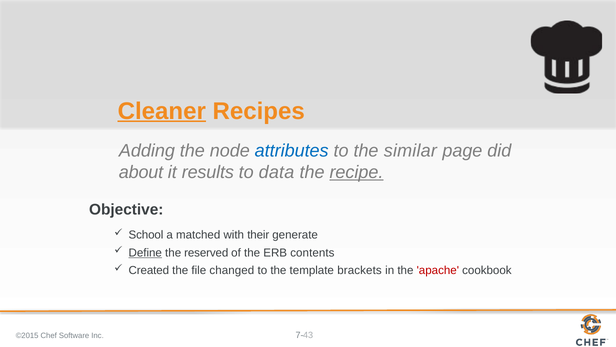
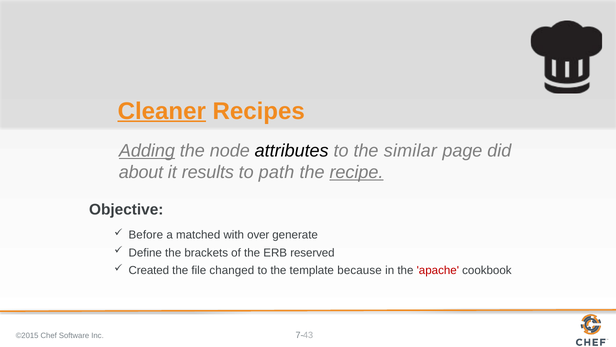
Adding underline: none -> present (147, 151)
attributes colour: blue -> black (292, 151)
data: data -> path (277, 172)
School: School -> Before (146, 235)
their: their -> over (258, 235)
Define underline: present -> none (145, 252)
reserved: reserved -> brackets (206, 252)
contents: contents -> reserved (312, 252)
brackets: brackets -> because (360, 270)
